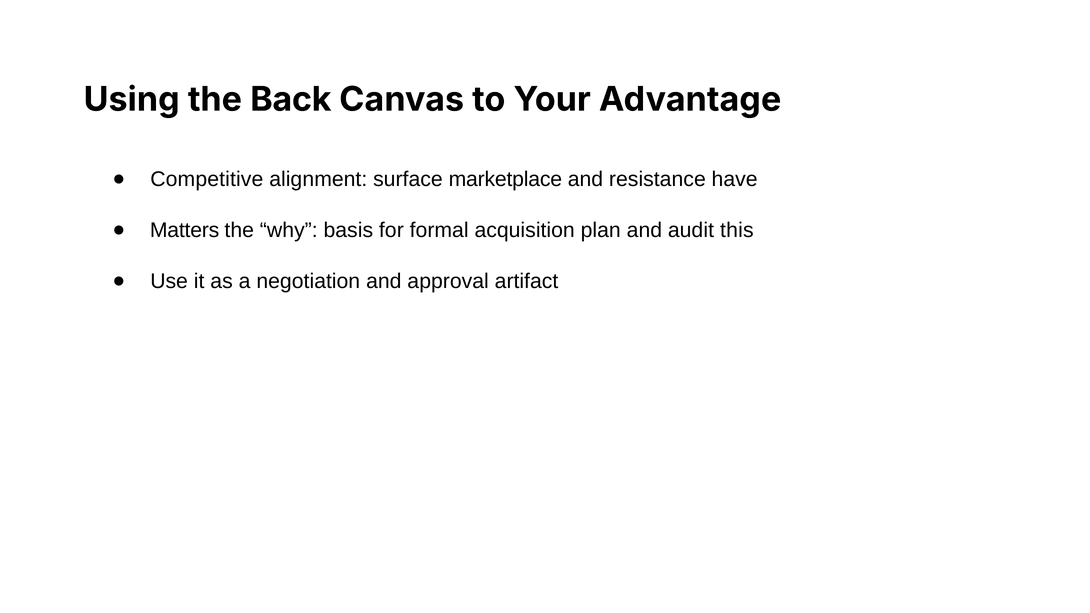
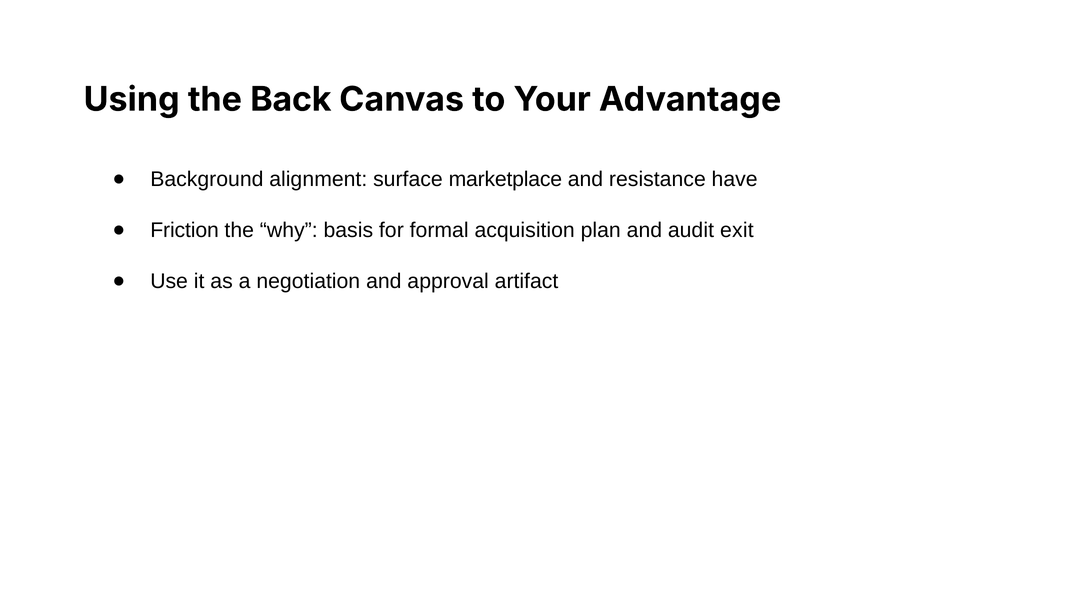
Competitive: Competitive -> Background (207, 180)
Matters: Matters -> Friction (185, 230)
this: this -> exit (737, 230)
